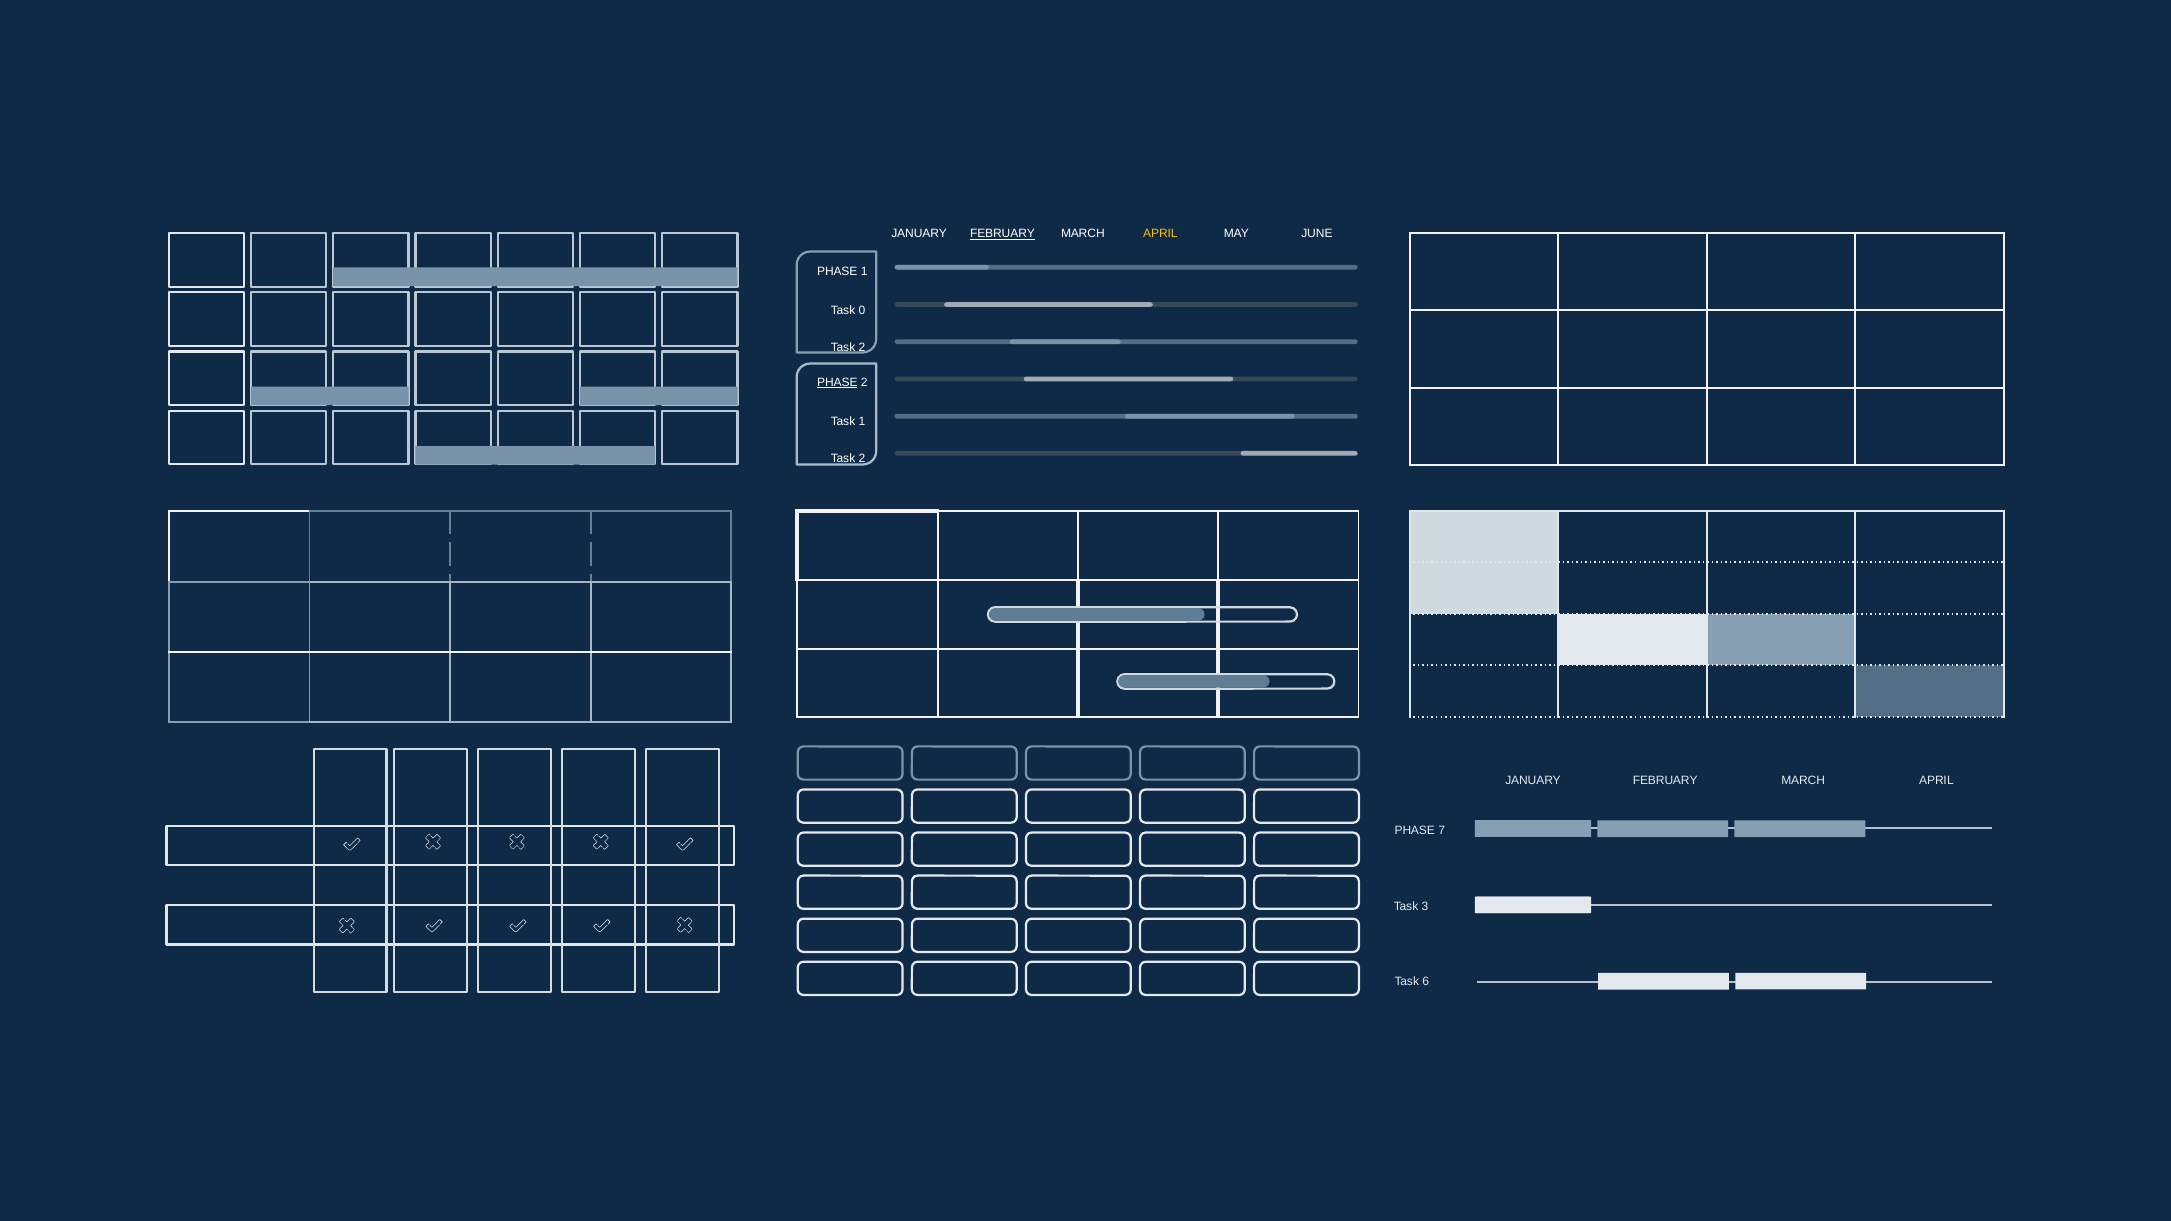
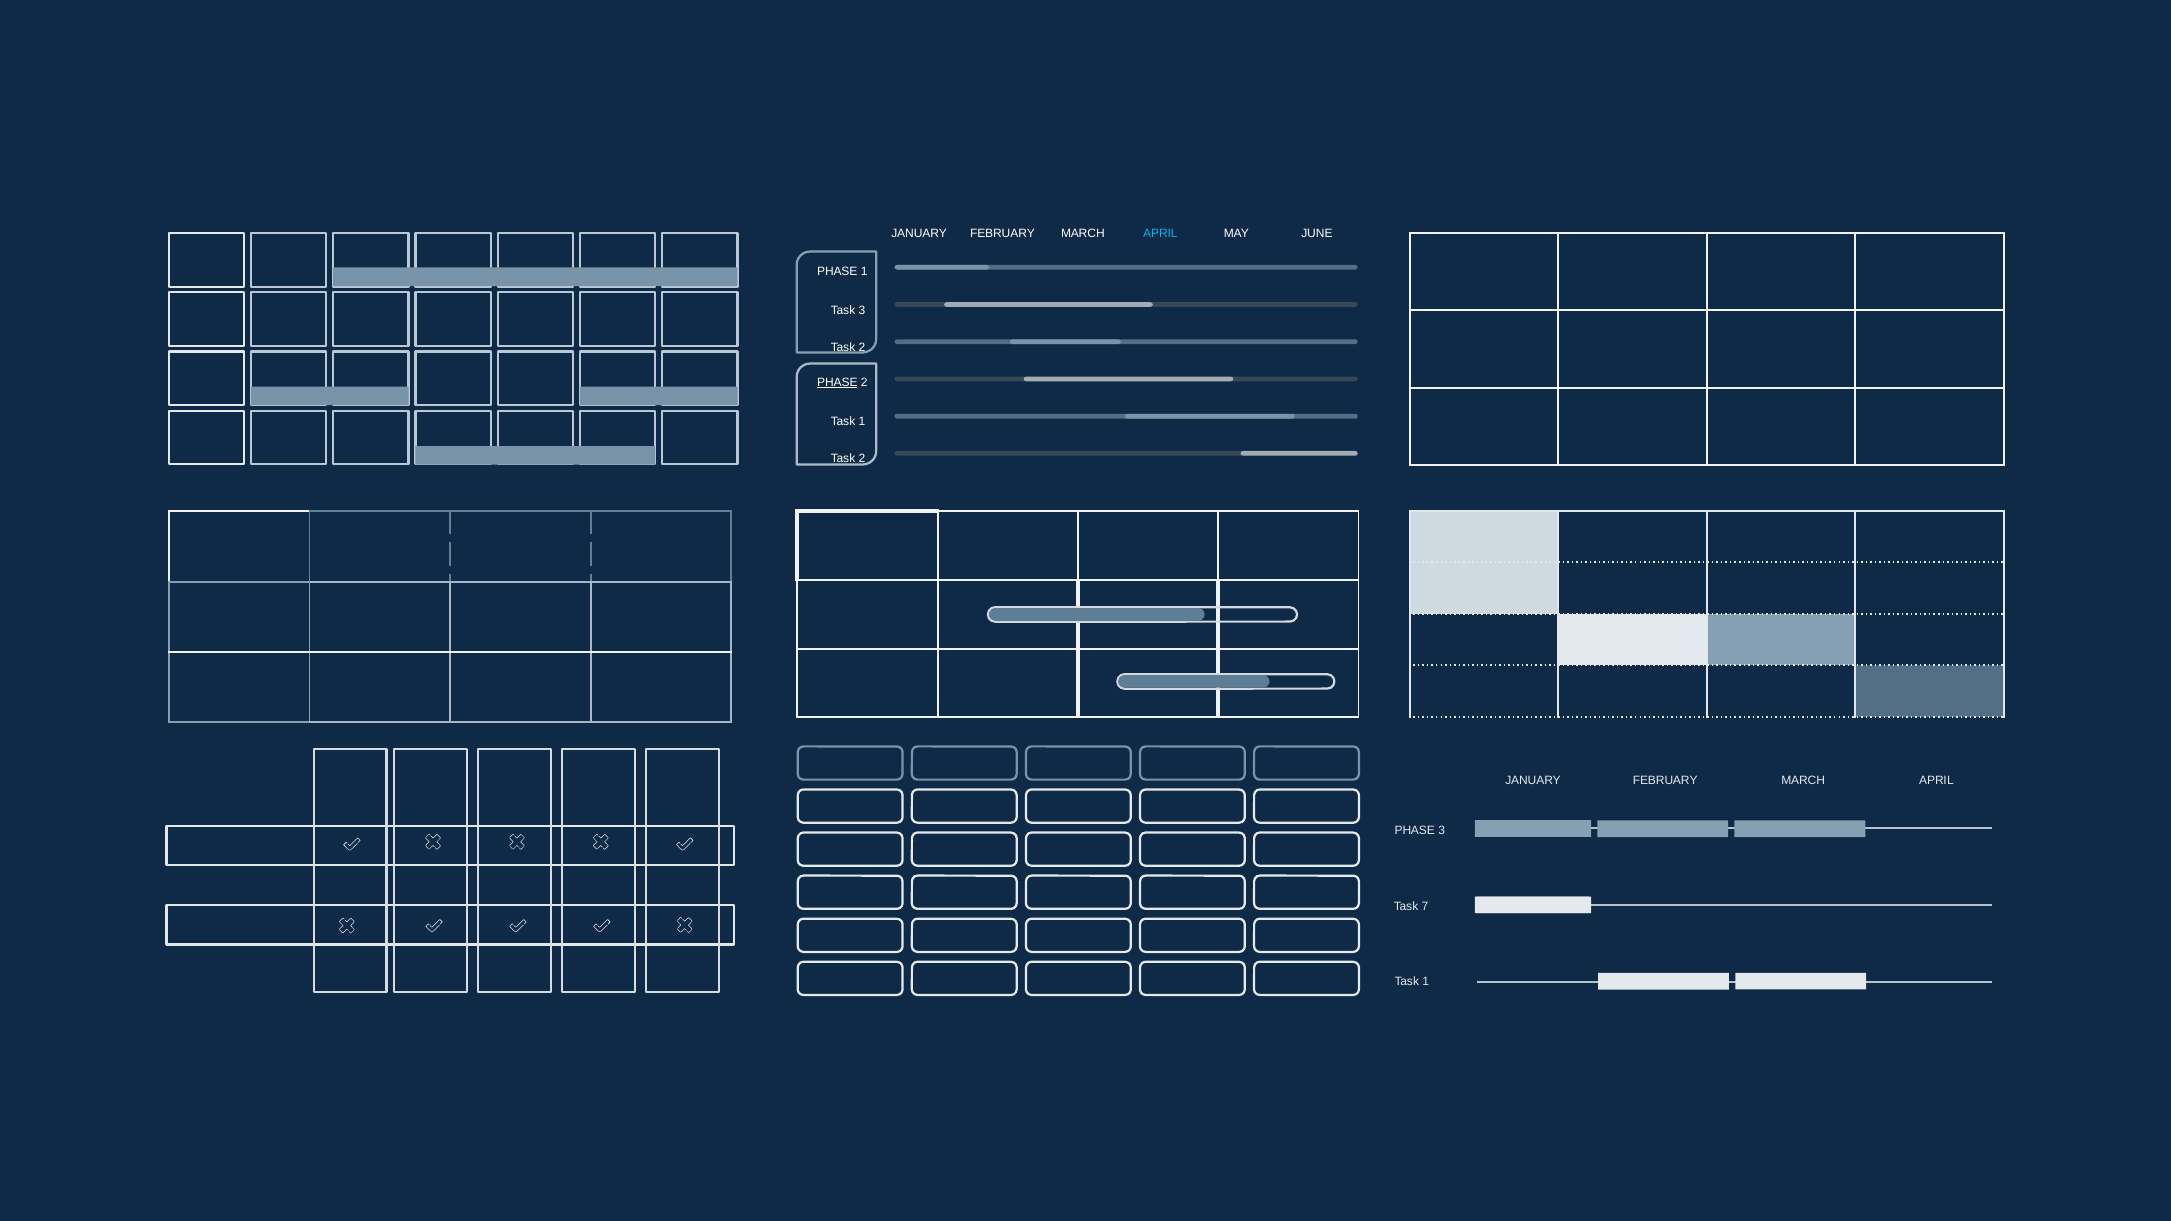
FEBRUARY underline: present -> none (1002, 234)
APRIL colour: yellow -> light blue (1160, 234)
Task 0: 0 -> 3 (862, 310)
PHASE 7: 7 -> 3 (1442, 831)
3: 3 -> 7 (1425, 907)
6: 6 -> 1 (1426, 982)
